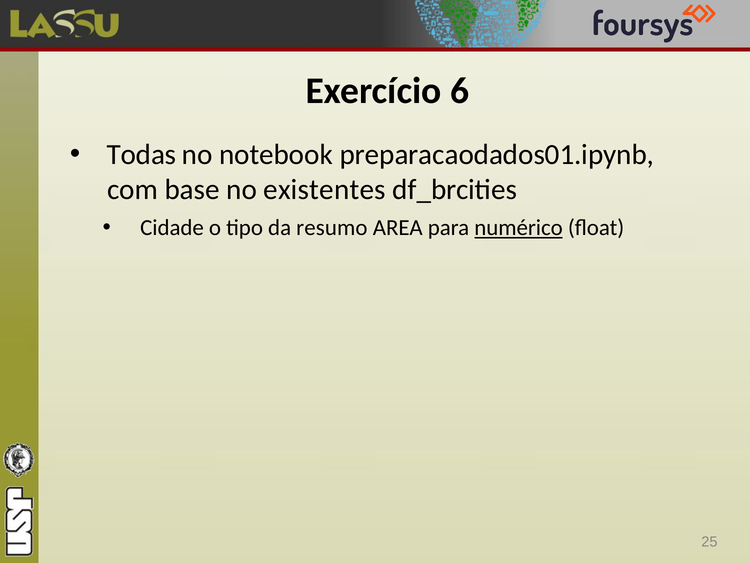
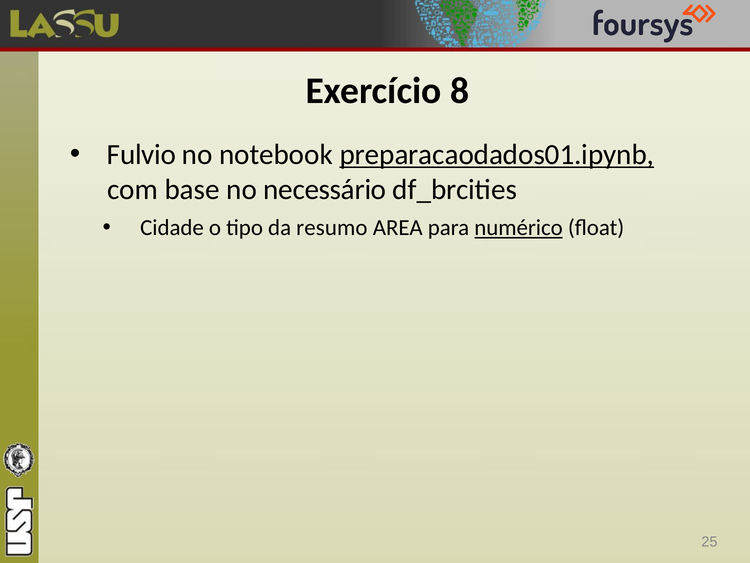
6: 6 -> 8 (460, 91)
Todas: Todas -> Fulvio (142, 155)
preparacaodados01.ipynb underline: none -> present (497, 155)
existentes: existentes -> necessário (325, 190)
